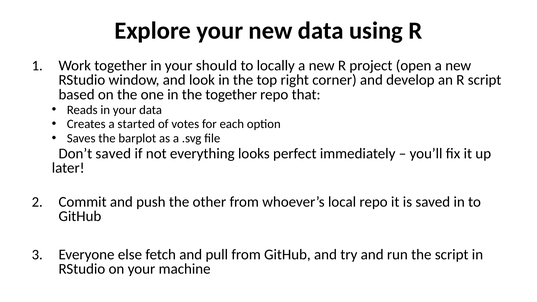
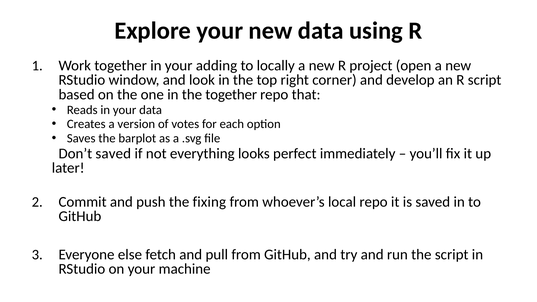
should: should -> adding (217, 66)
started: started -> version (136, 124)
other: other -> fixing (209, 202)
